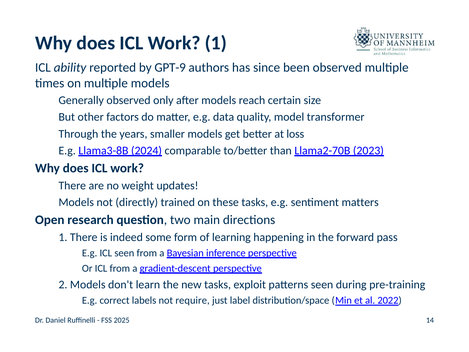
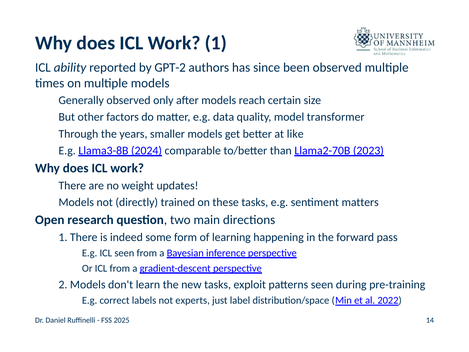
GPT-9: GPT-9 -> GPT-2 (170, 67)
loss: loss -> like (295, 134)
require: require -> experts (193, 300)
